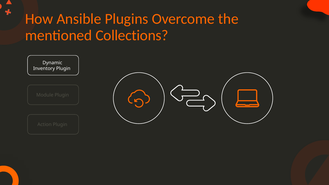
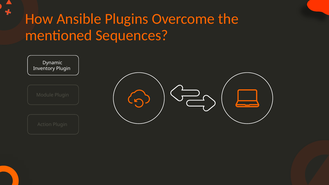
Collections: Collections -> Sequences (132, 35)
